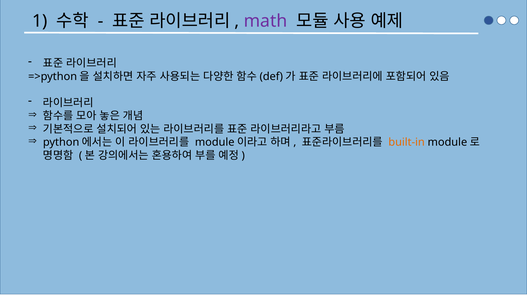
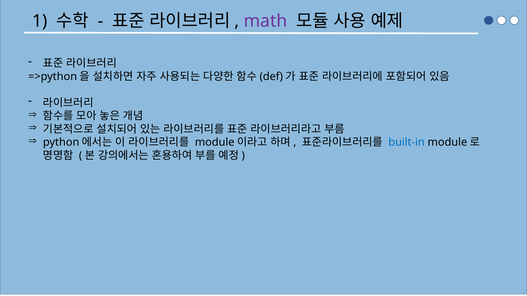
built-in colour: orange -> blue (407, 142)
